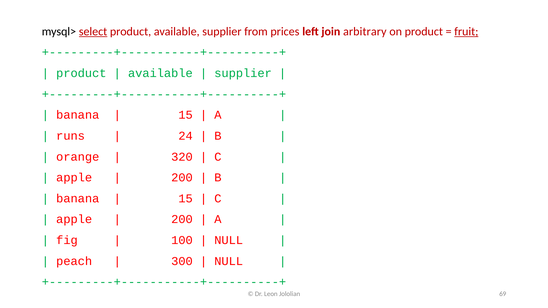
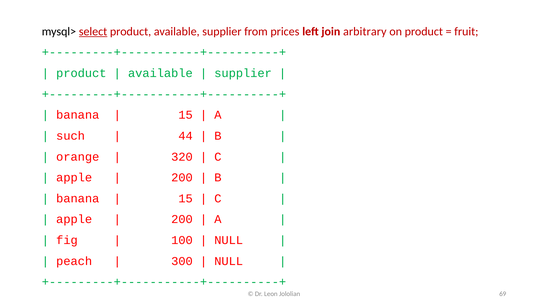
fruit underline: present -> none (466, 32)
runs: runs -> such (71, 136)
24: 24 -> 44 (186, 136)
